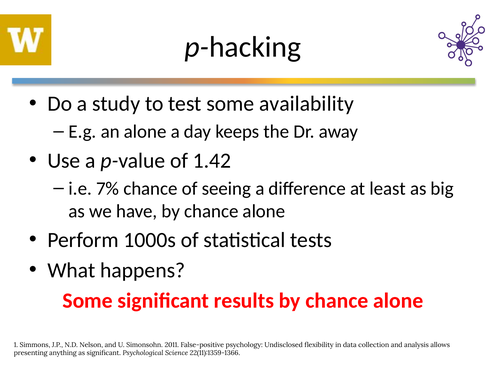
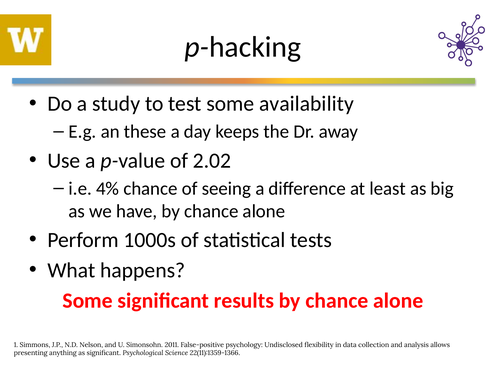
an alone: alone -> these (145, 131)
1.42: 1.42 -> 2.02 (212, 160)
7%: 7% -> 4% (108, 188)
